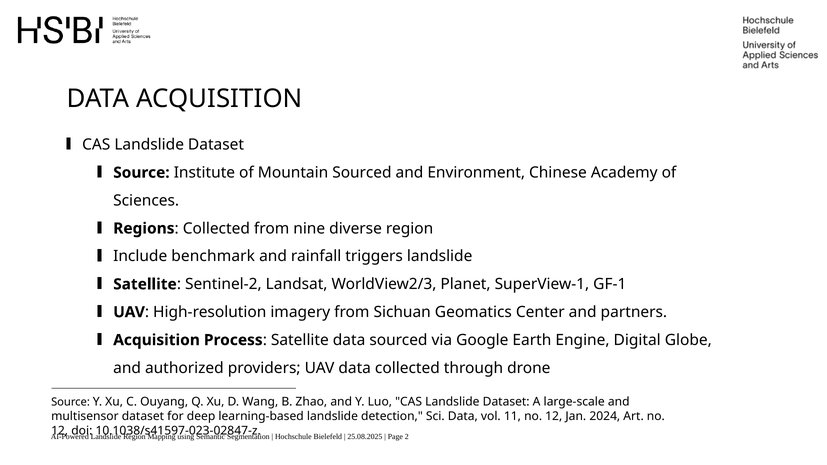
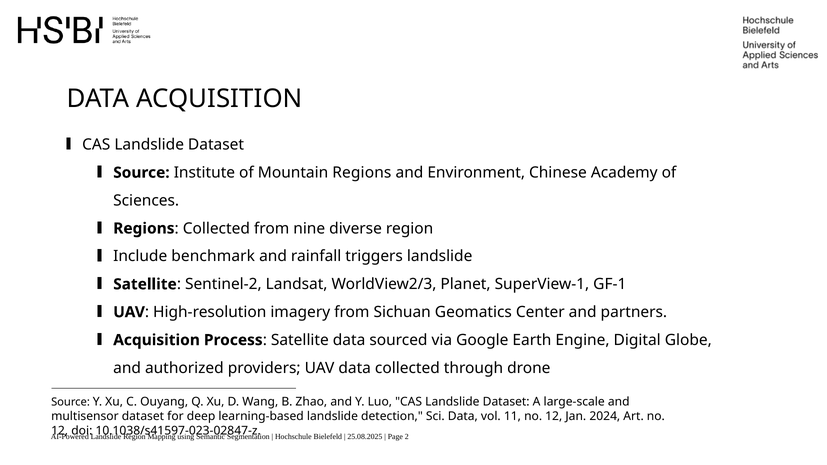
Mountain Sourced: Sourced -> Regions (362, 173)
